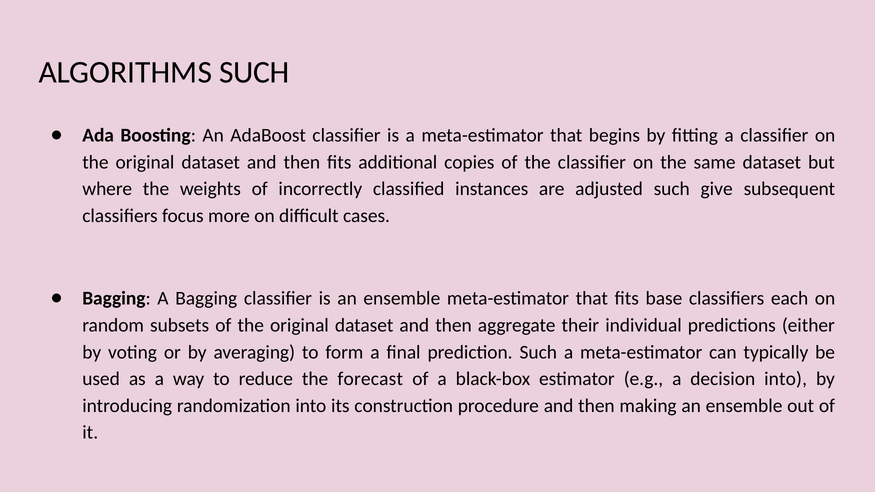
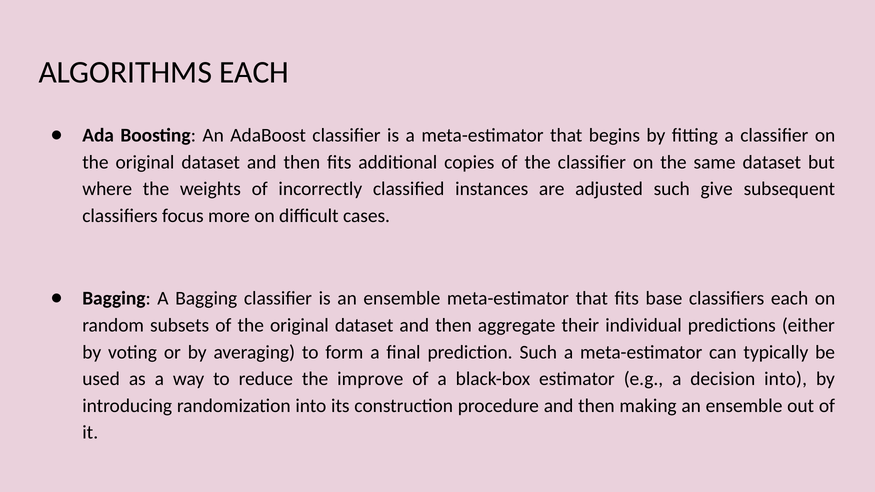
ALGORITHMS SUCH: SUCH -> EACH (254, 72)
forecast: forecast -> improve (370, 379)
